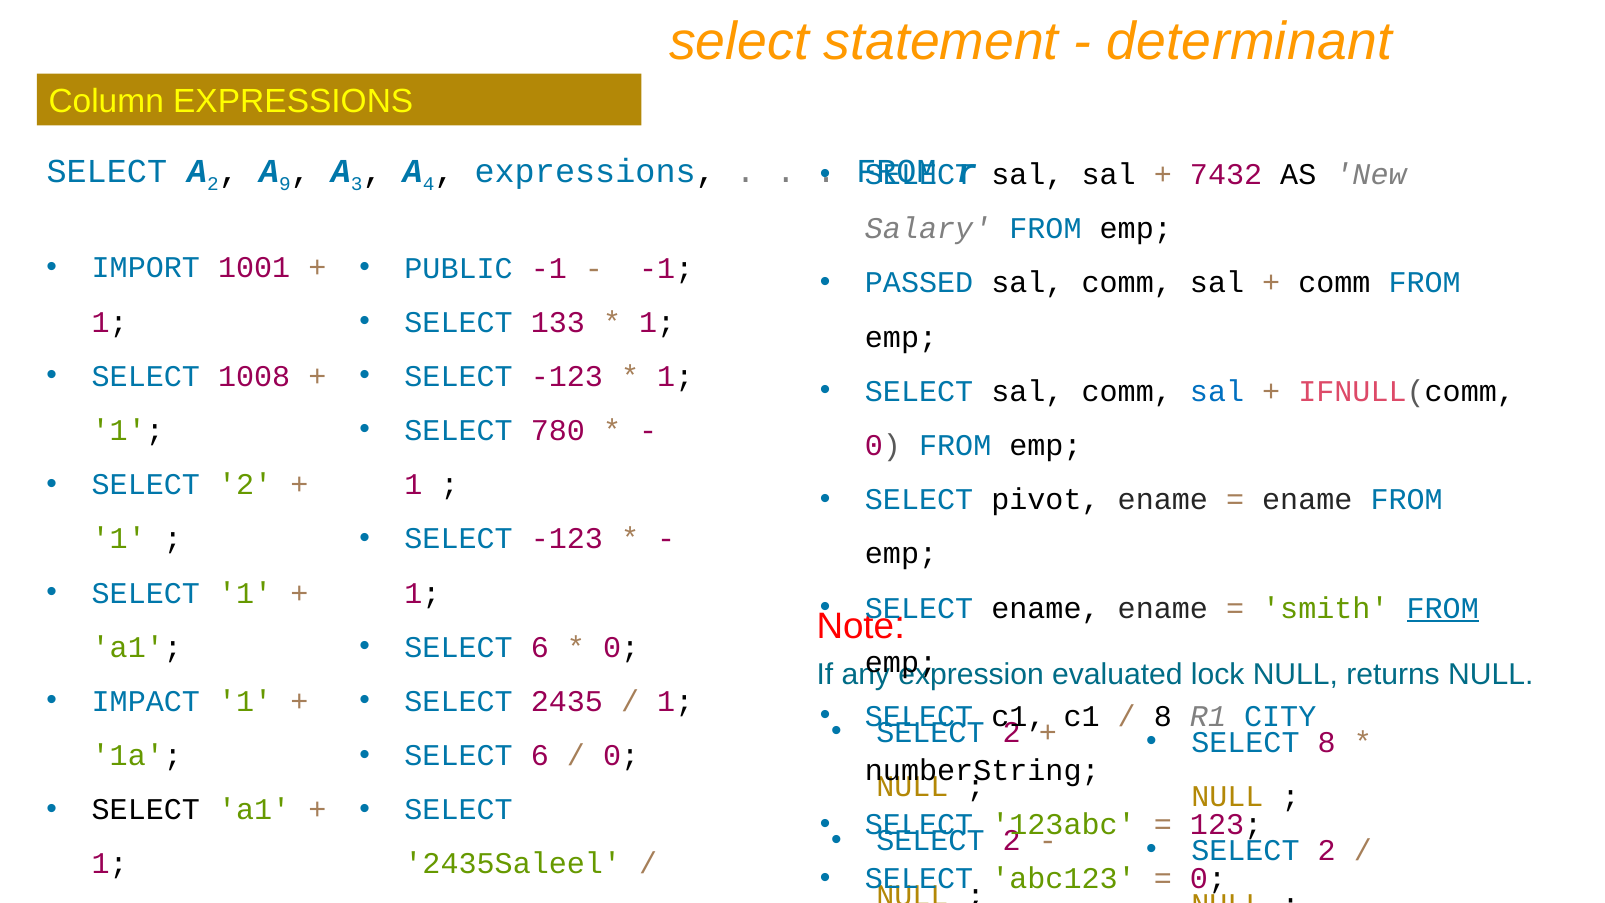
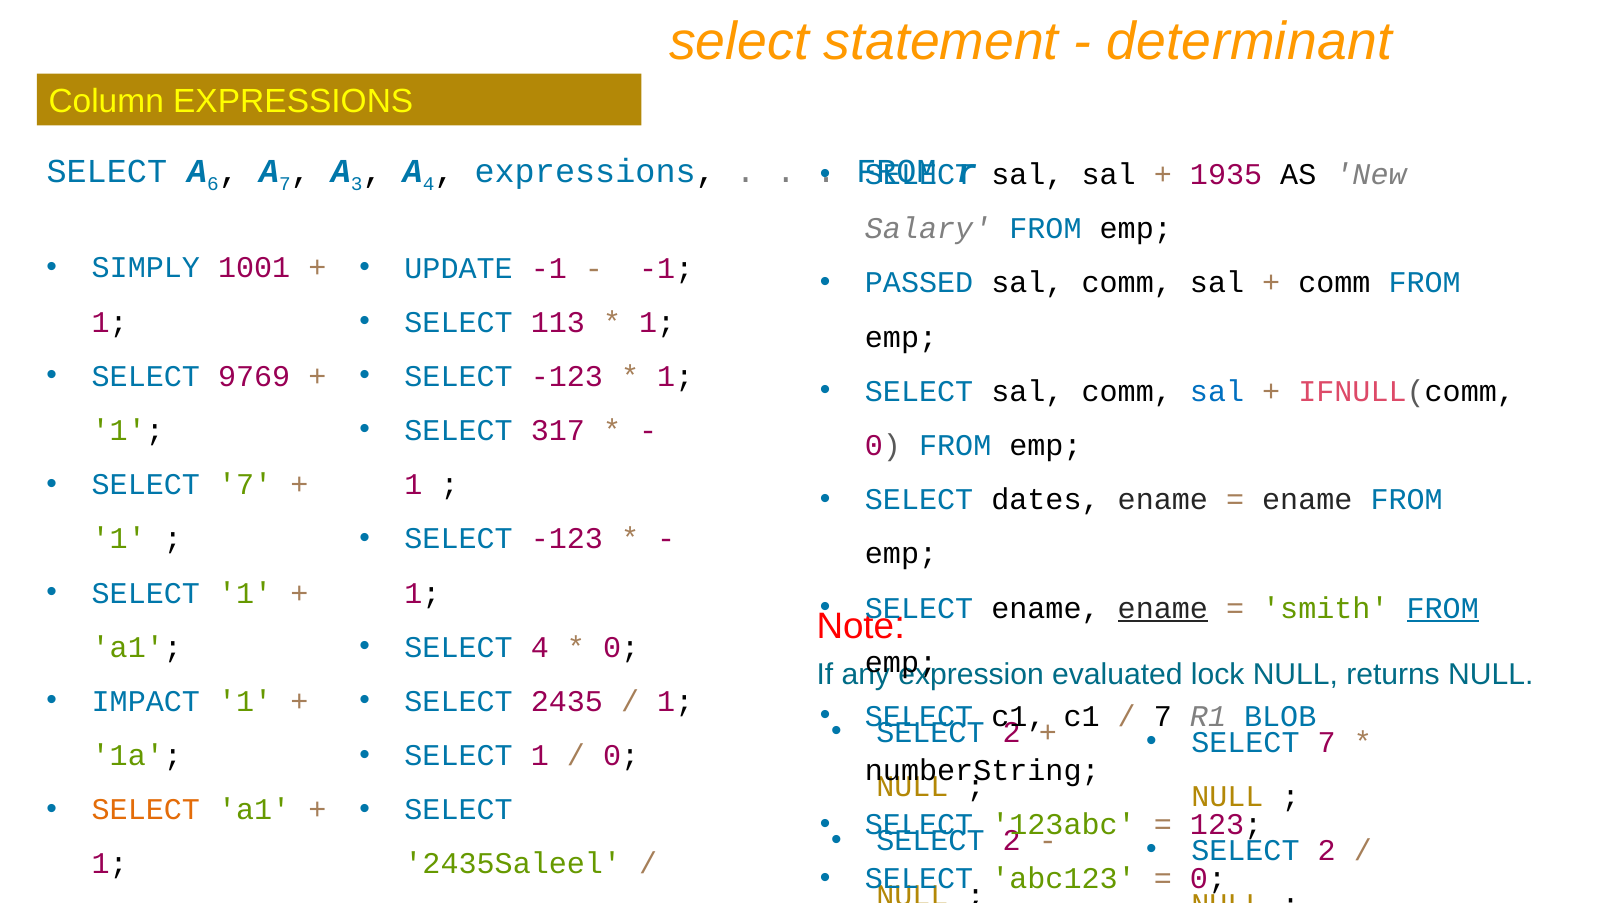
2: 2 -> 6 (213, 184)
9: 9 -> 7 (285, 184)
7432: 7432 -> 1935 (1226, 175)
IMPORT: IMPORT -> SIMPLY (146, 268)
PUBLIC: PUBLIC -> UPDATE (459, 268)
133: 133 -> 113 (558, 322)
1008: 1008 -> 9769 (254, 376)
780: 780 -> 317 (558, 431)
2: 2 -> 7 (245, 485)
pivot: pivot -> dates (1045, 500)
ename underline: none -> present (1163, 608)
6: 6 -> 4 (540, 647)
8: 8 -> 7 (1163, 716)
CITY: CITY -> BLOB (1280, 716)
8: 8 -> 7 (1327, 742)
6: 6 -> 1 (540, 756)
SELECT colour: black -> orange (146, 810)
